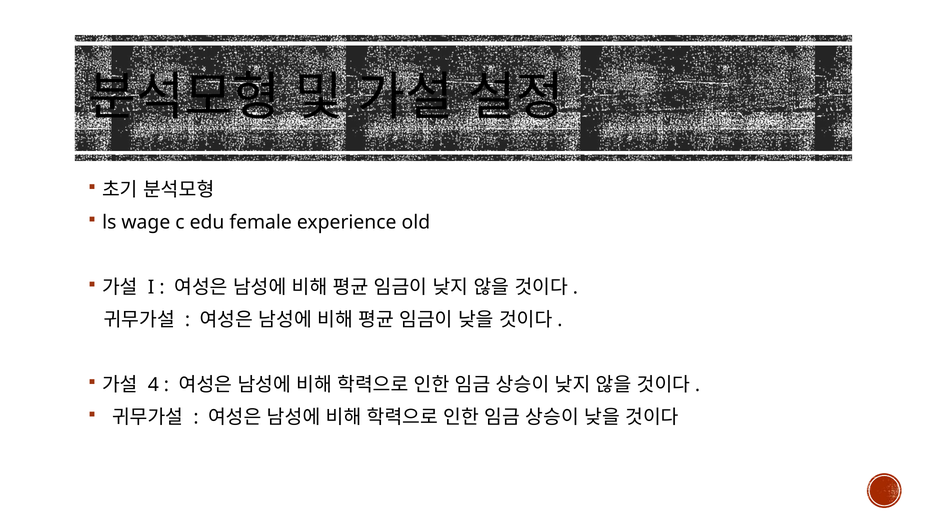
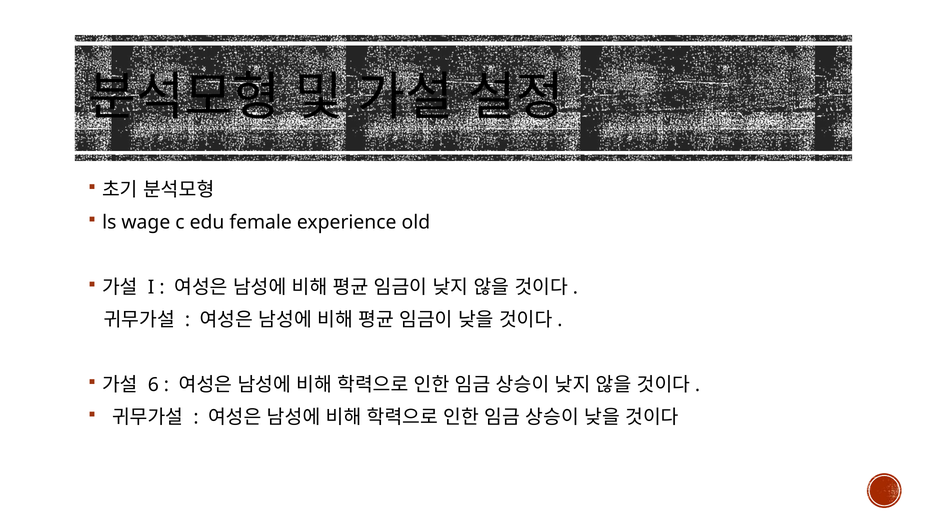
4: 4 -> 6 (153, 385)
